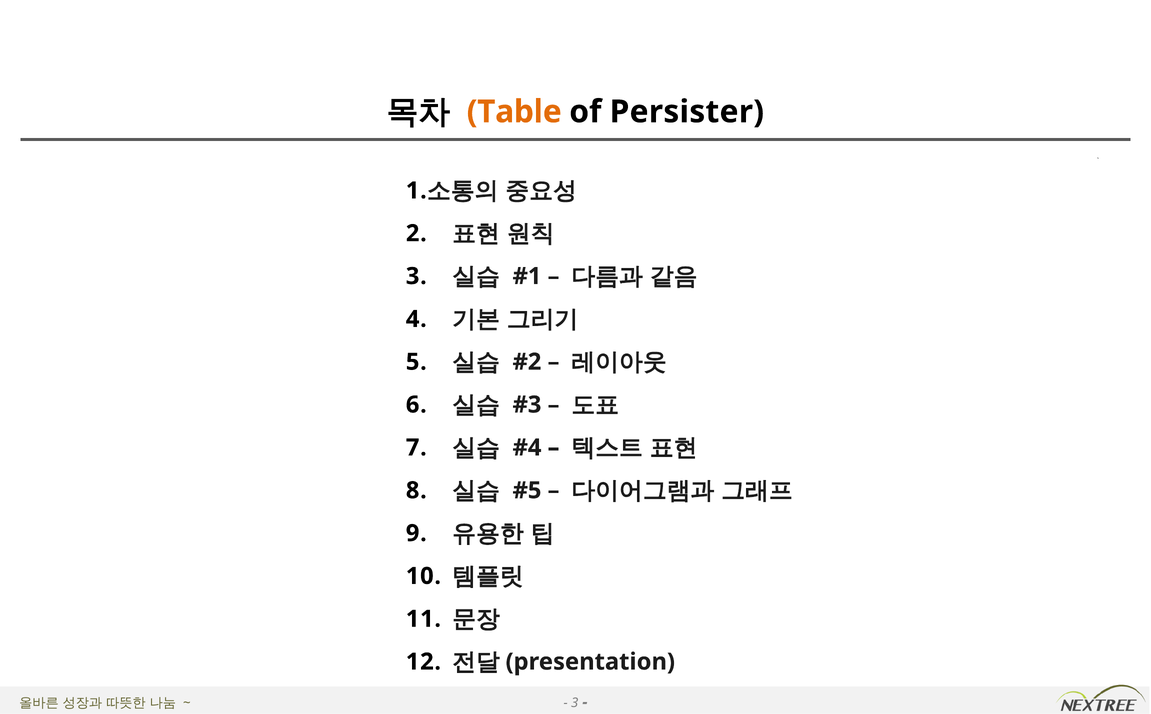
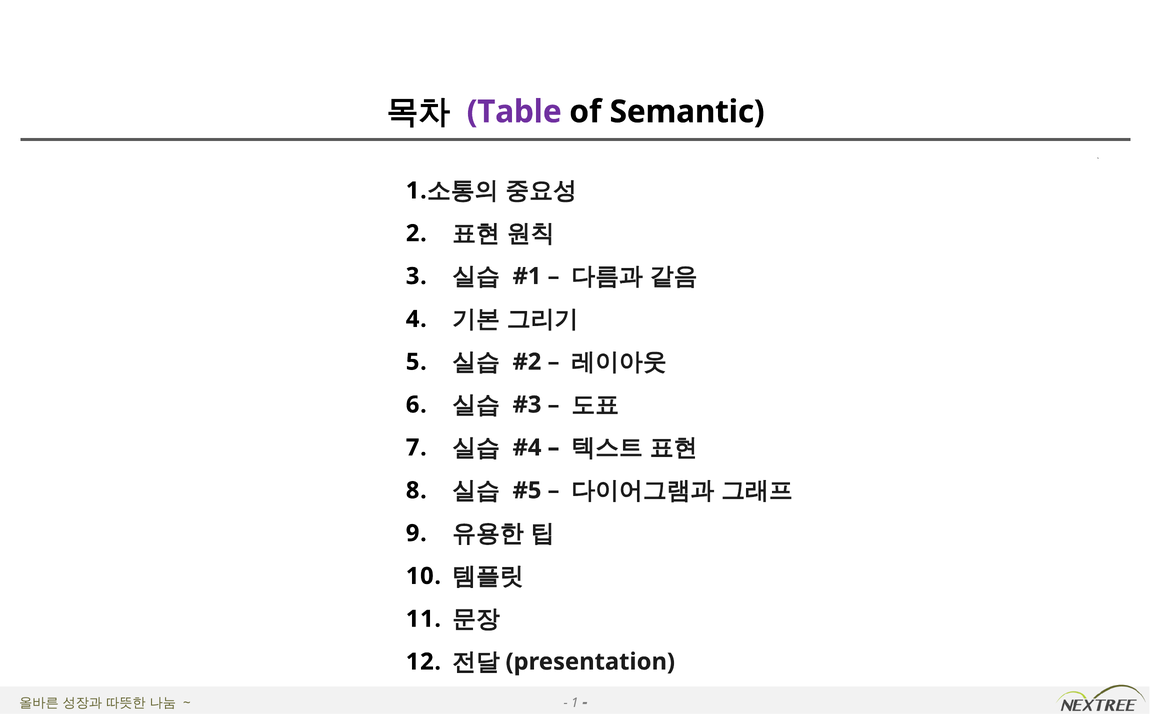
Table colour: orange -> purple (514, 112)
Persister: Persister -> Semantic (687, 112)
3: 3 -> 1 (575, 703)
